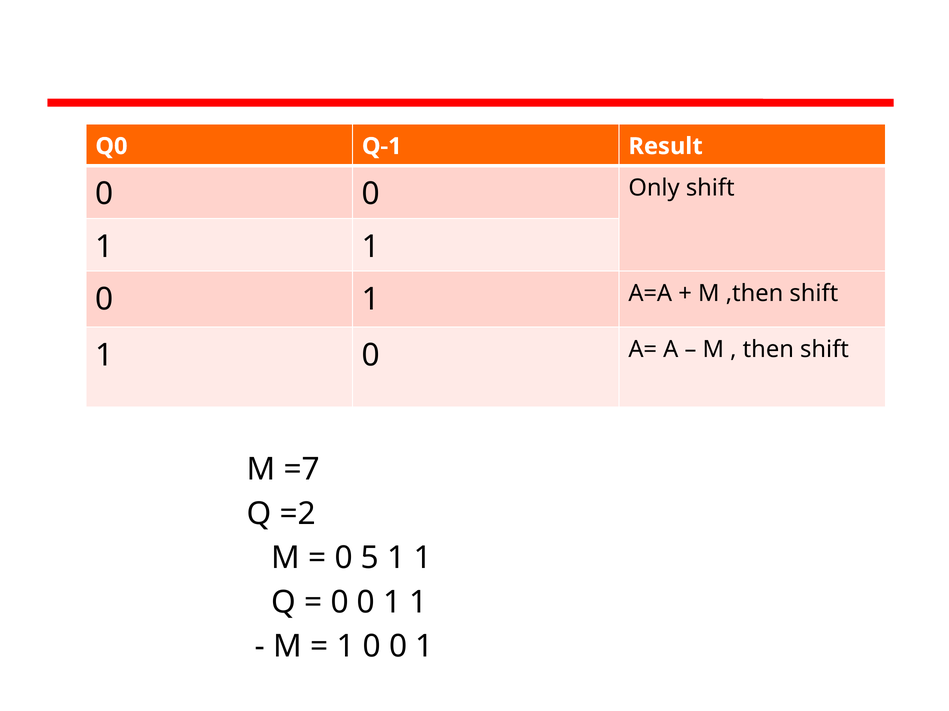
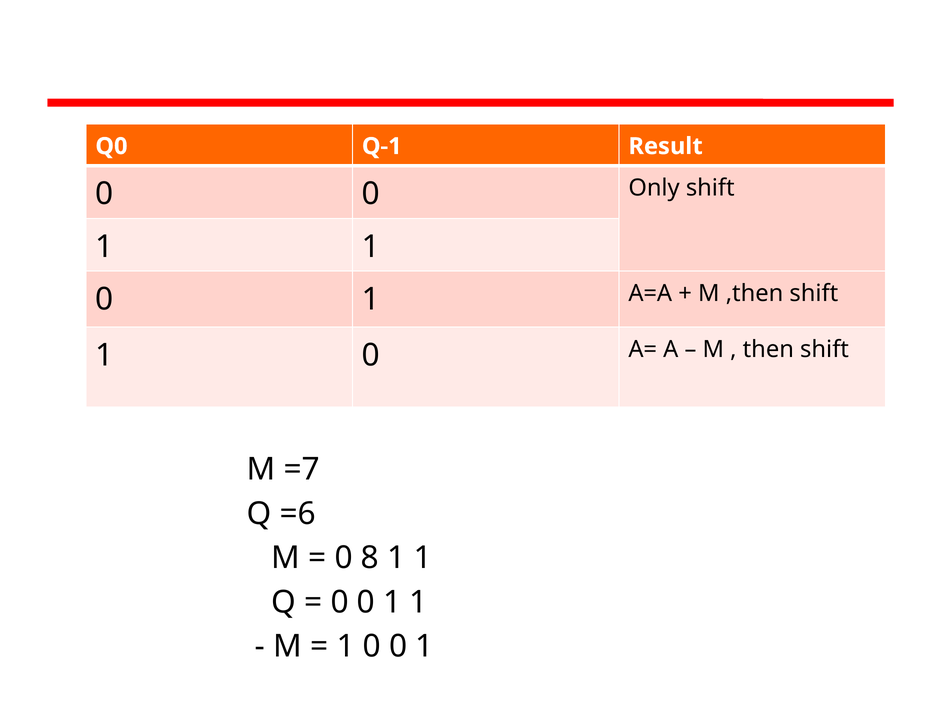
=2: =2 -> =6 (298, 514)
5: 5 -> 8 (370, 558)
